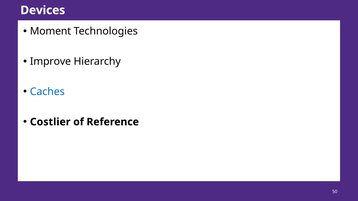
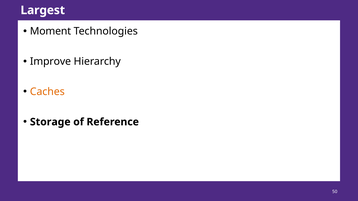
Devices: Devices -> Largest (43, 10)
Caches colour: blue -> orange (47, 92)
Costlier: Costlier -> Storage (50, 122)
